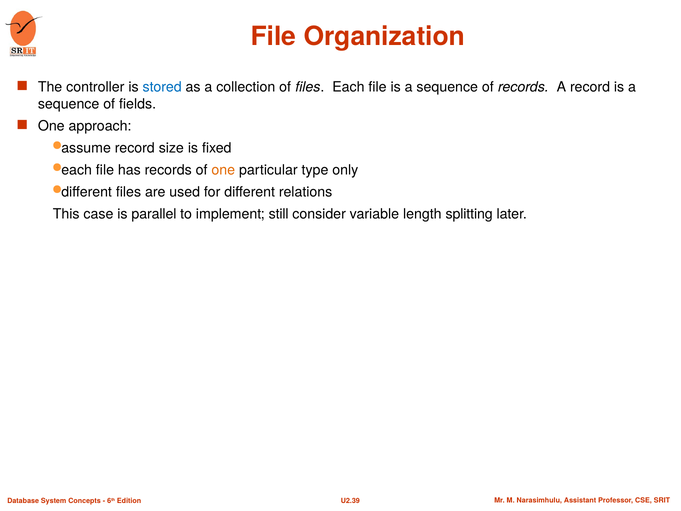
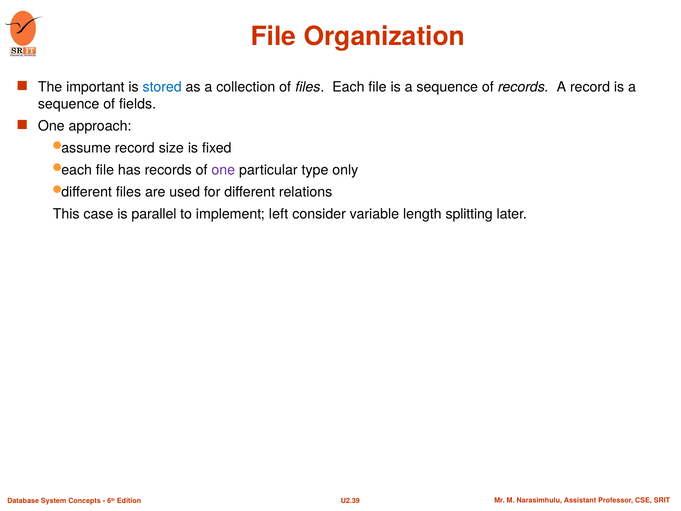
controller: controller -> important (95, 87)
one colour: orange -> purple (223, 170)
still: still -> left (279, 214)
